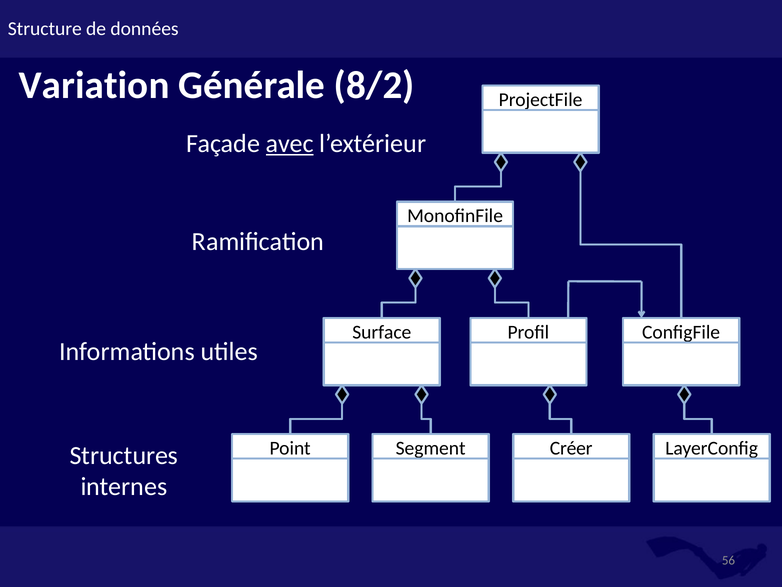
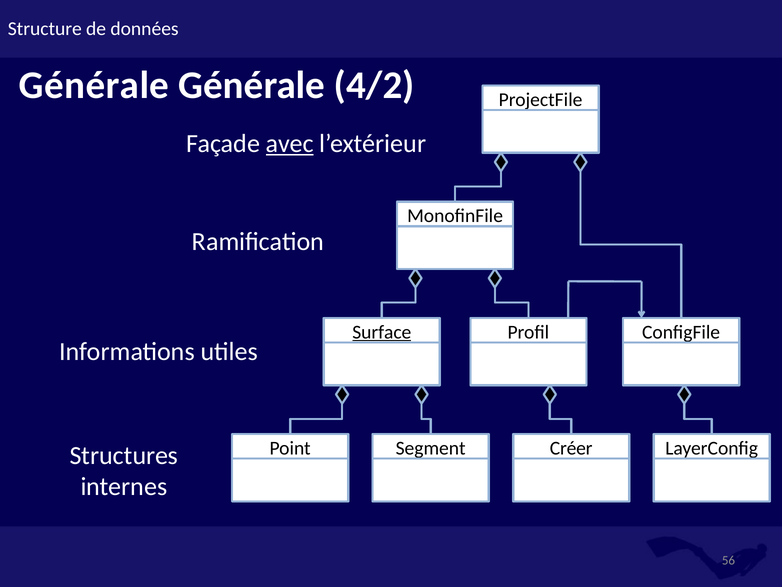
Variation: Variation -> Générale (94, 85)
8/2: 8/2 -> 4/2 (374, 85)
Surface underline: none -> present (382, 332)
